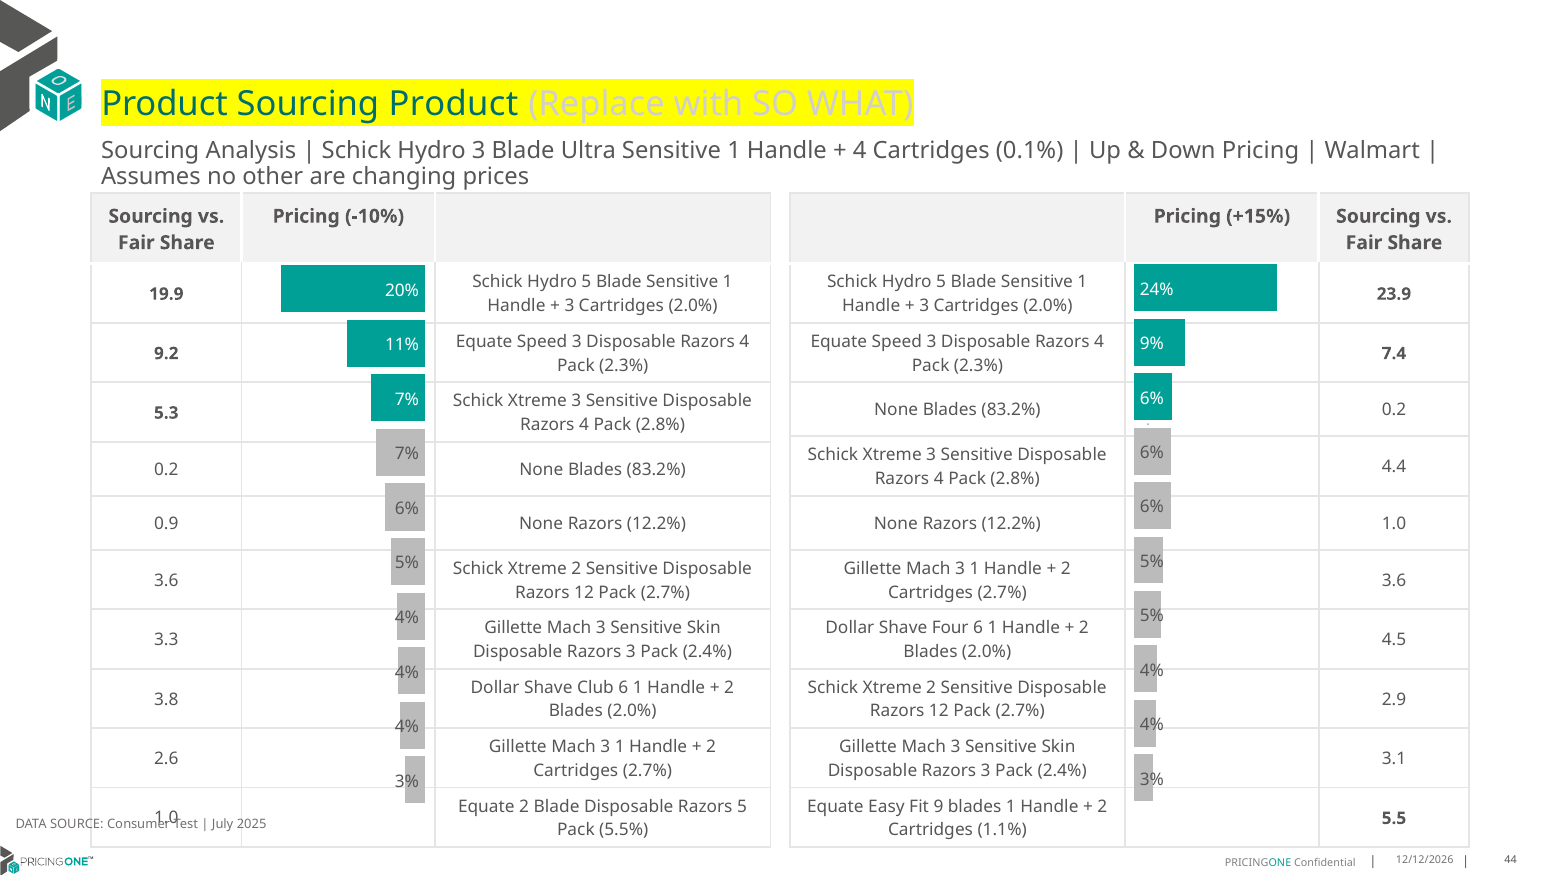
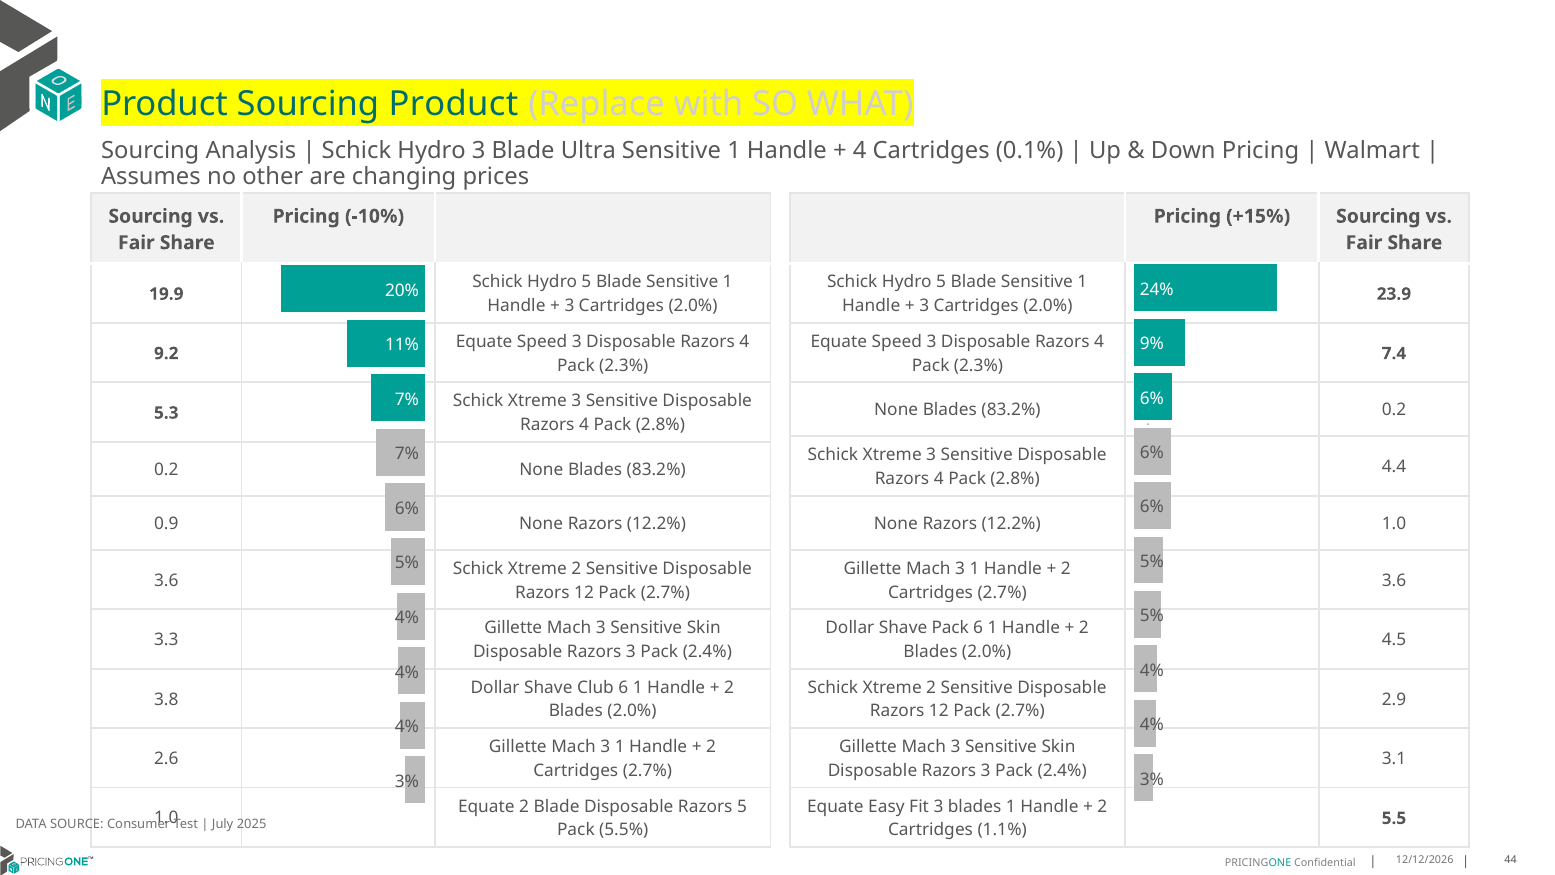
Shave Four: Four -> Pack (950, 628)
Fit 9: 9 -> 3 (938, 806)
